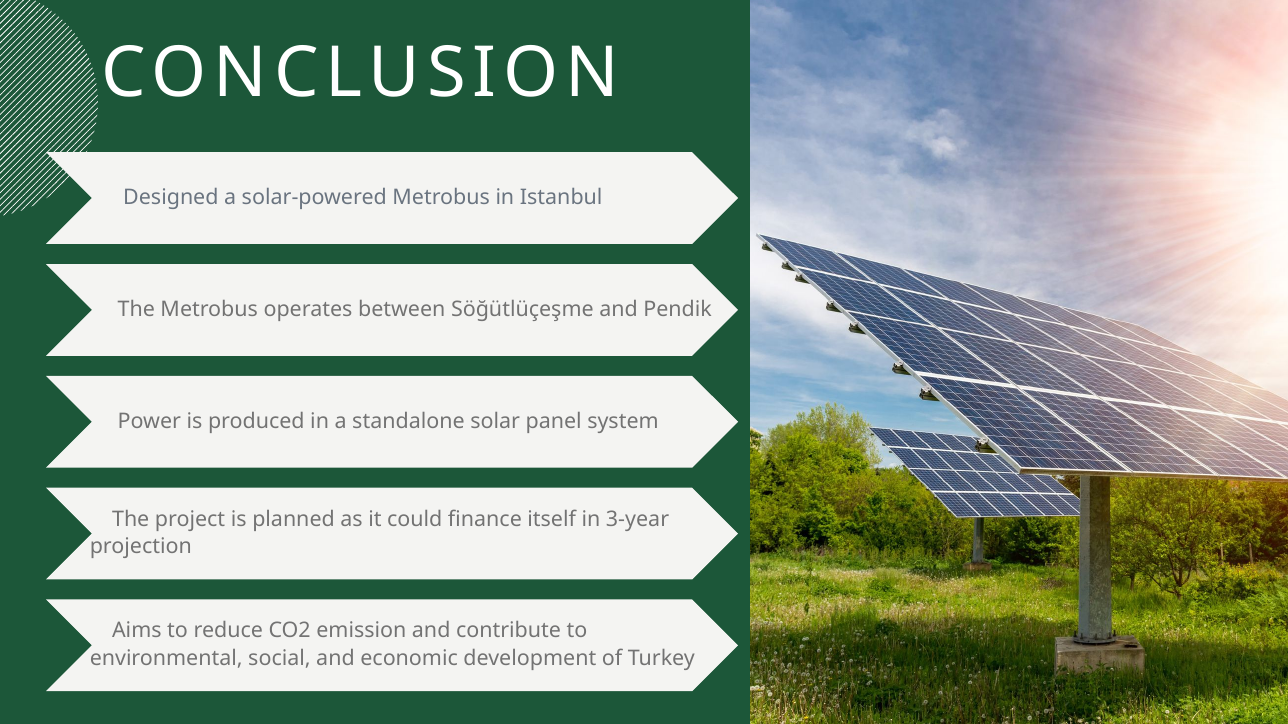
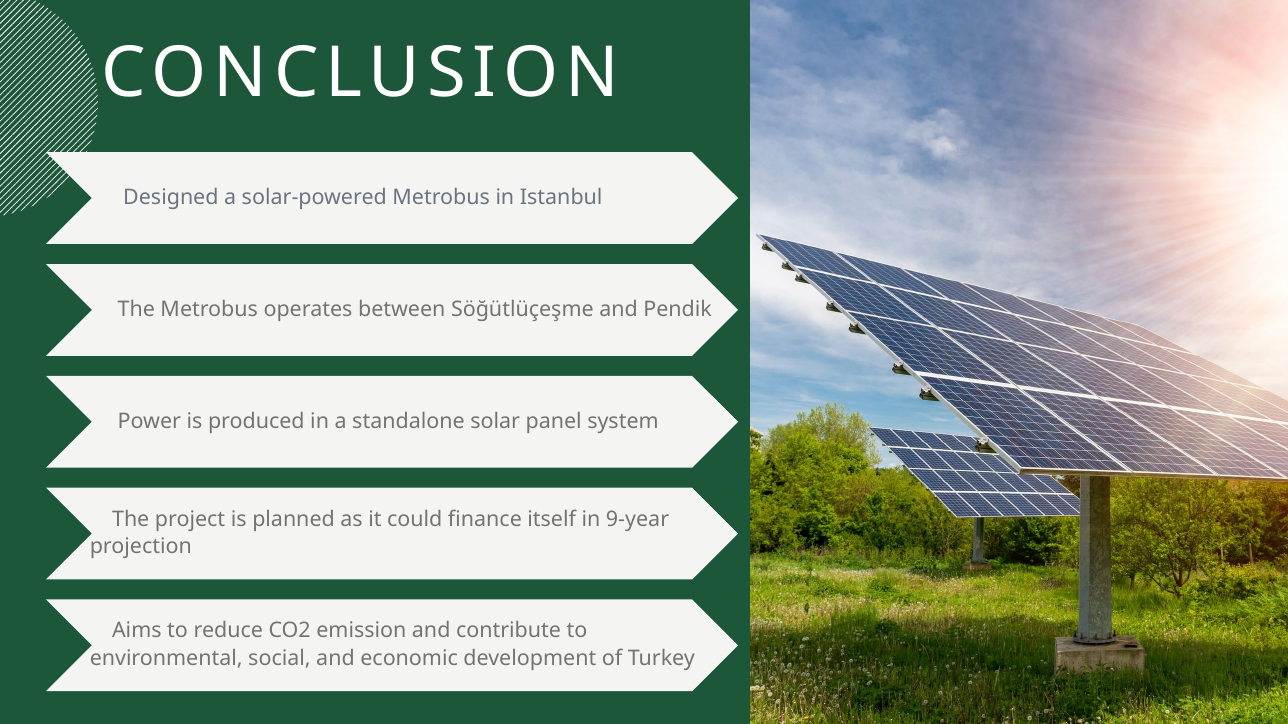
3-year: 3-year -> 9-year (638, 519)
